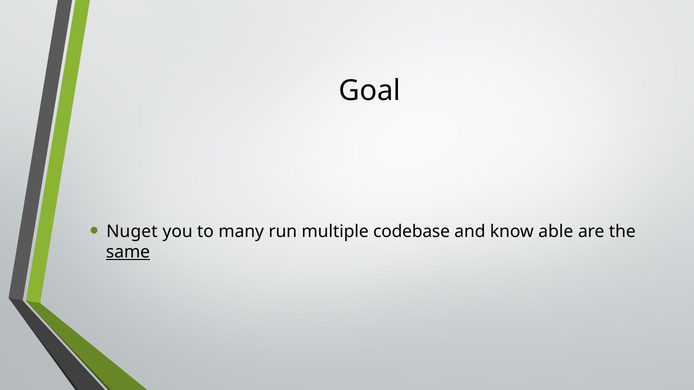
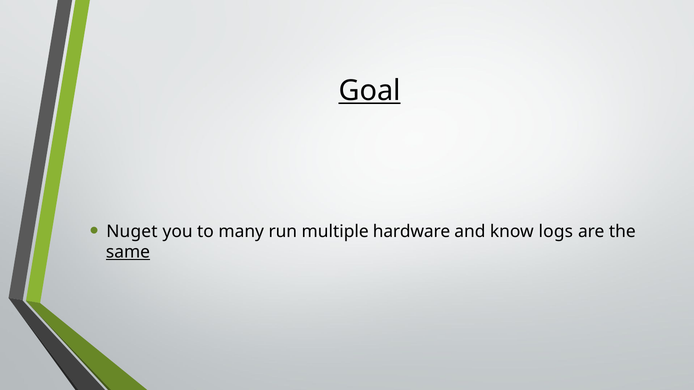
Goal underline: none -> present (370, 91)
codebase: codebase -> hardware (412, 232)
able: able -> logs (556, 232)
